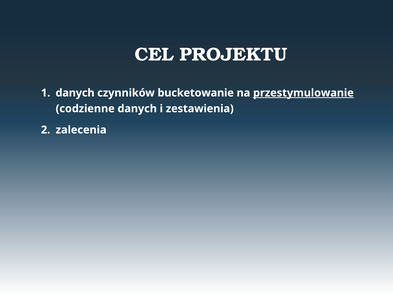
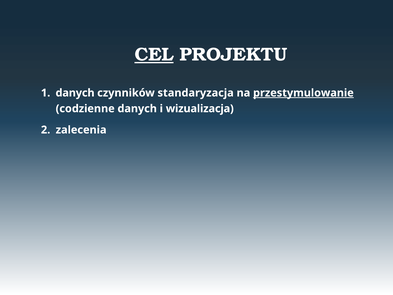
CEL underline: none -> present (154, 55)
bucketowanie: bucketowanie -> standaryzacja (196, 93)
zestawienia: zestawienia -> wizualizacja (200, 109)
